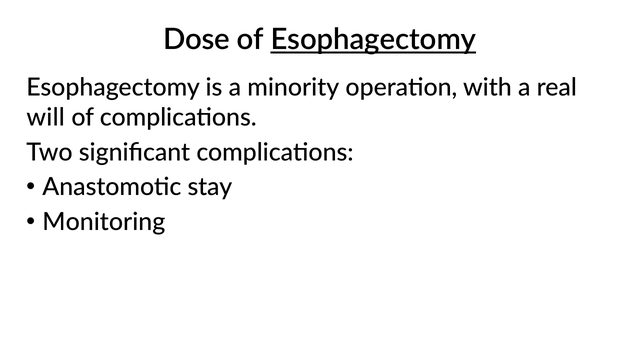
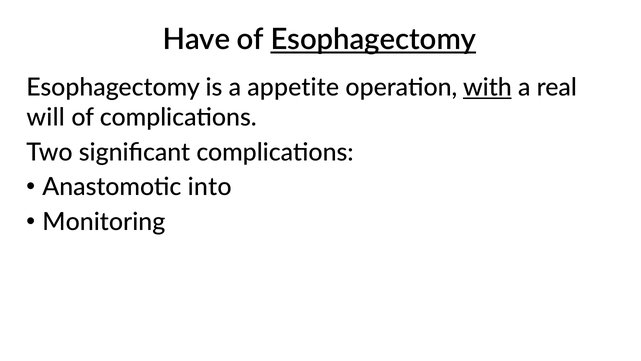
Dose: Dose -> Have (196, 40)
minority: minority -> appetite (293, 87)
with underline: none -> present (487, 87)
stay: stay -> into (210, 187)
